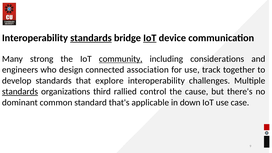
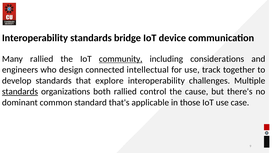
standards underline: present -> none (91, 38)
IoT underline: present -> none (150, 38)
Many strong: strong -> rallied (42, 59)
association: association -> intellectual (148, 70)
third: third -> both (102, 92)
down: down -> those (190, 102)
